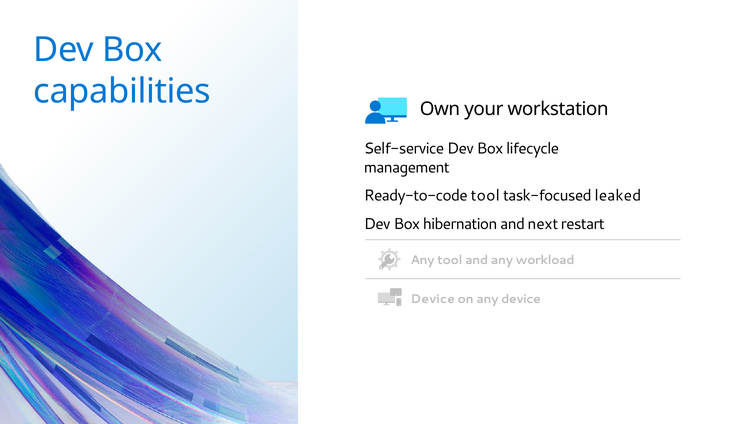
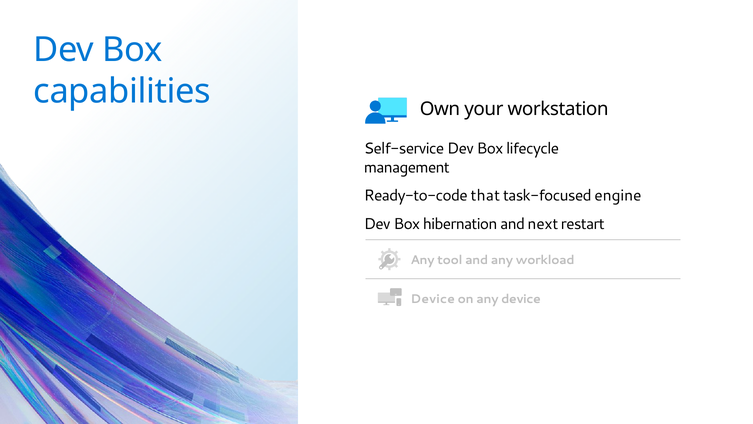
Ready-to-code tool: tool -> that (485, 196)
leaked: leaked -> engine (618, 196)
